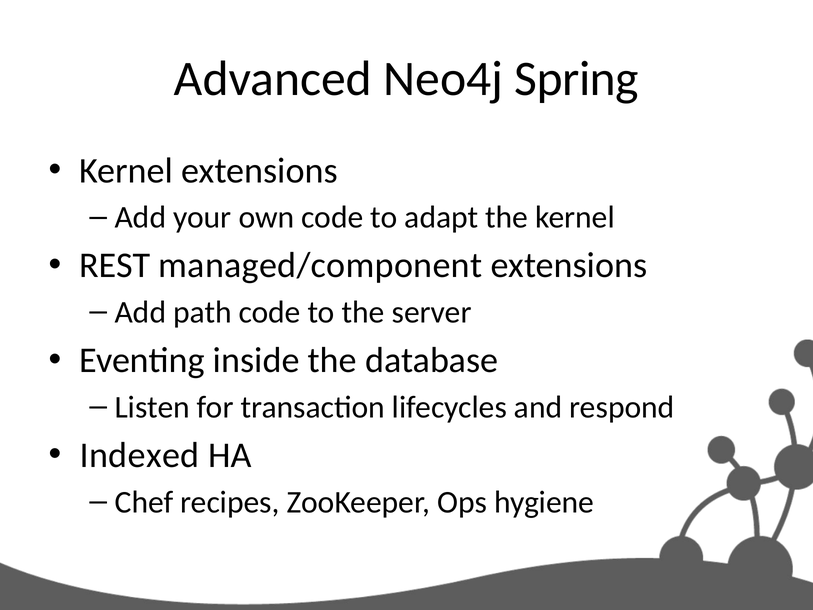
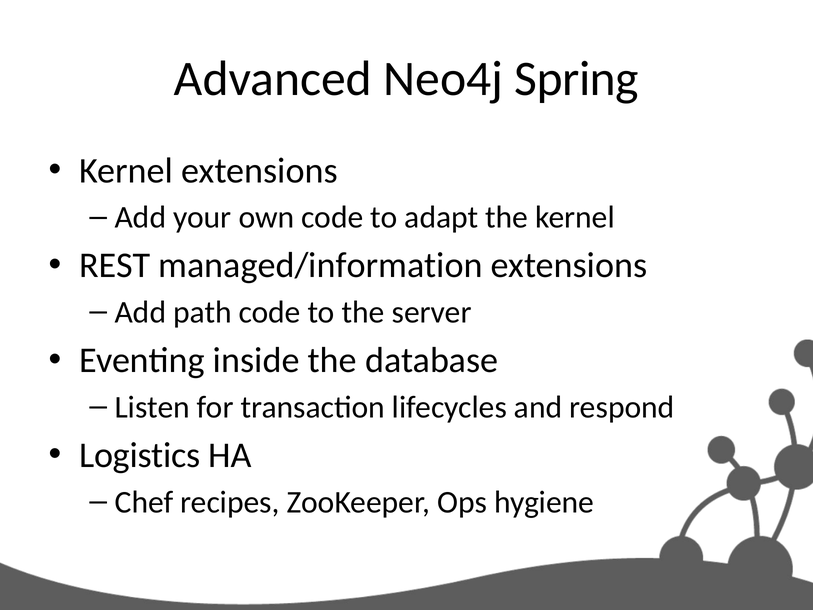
managed/component: managed/component -> managed/information (320, 265)
Indexed: Indexed -> Logistics (140, 455)
